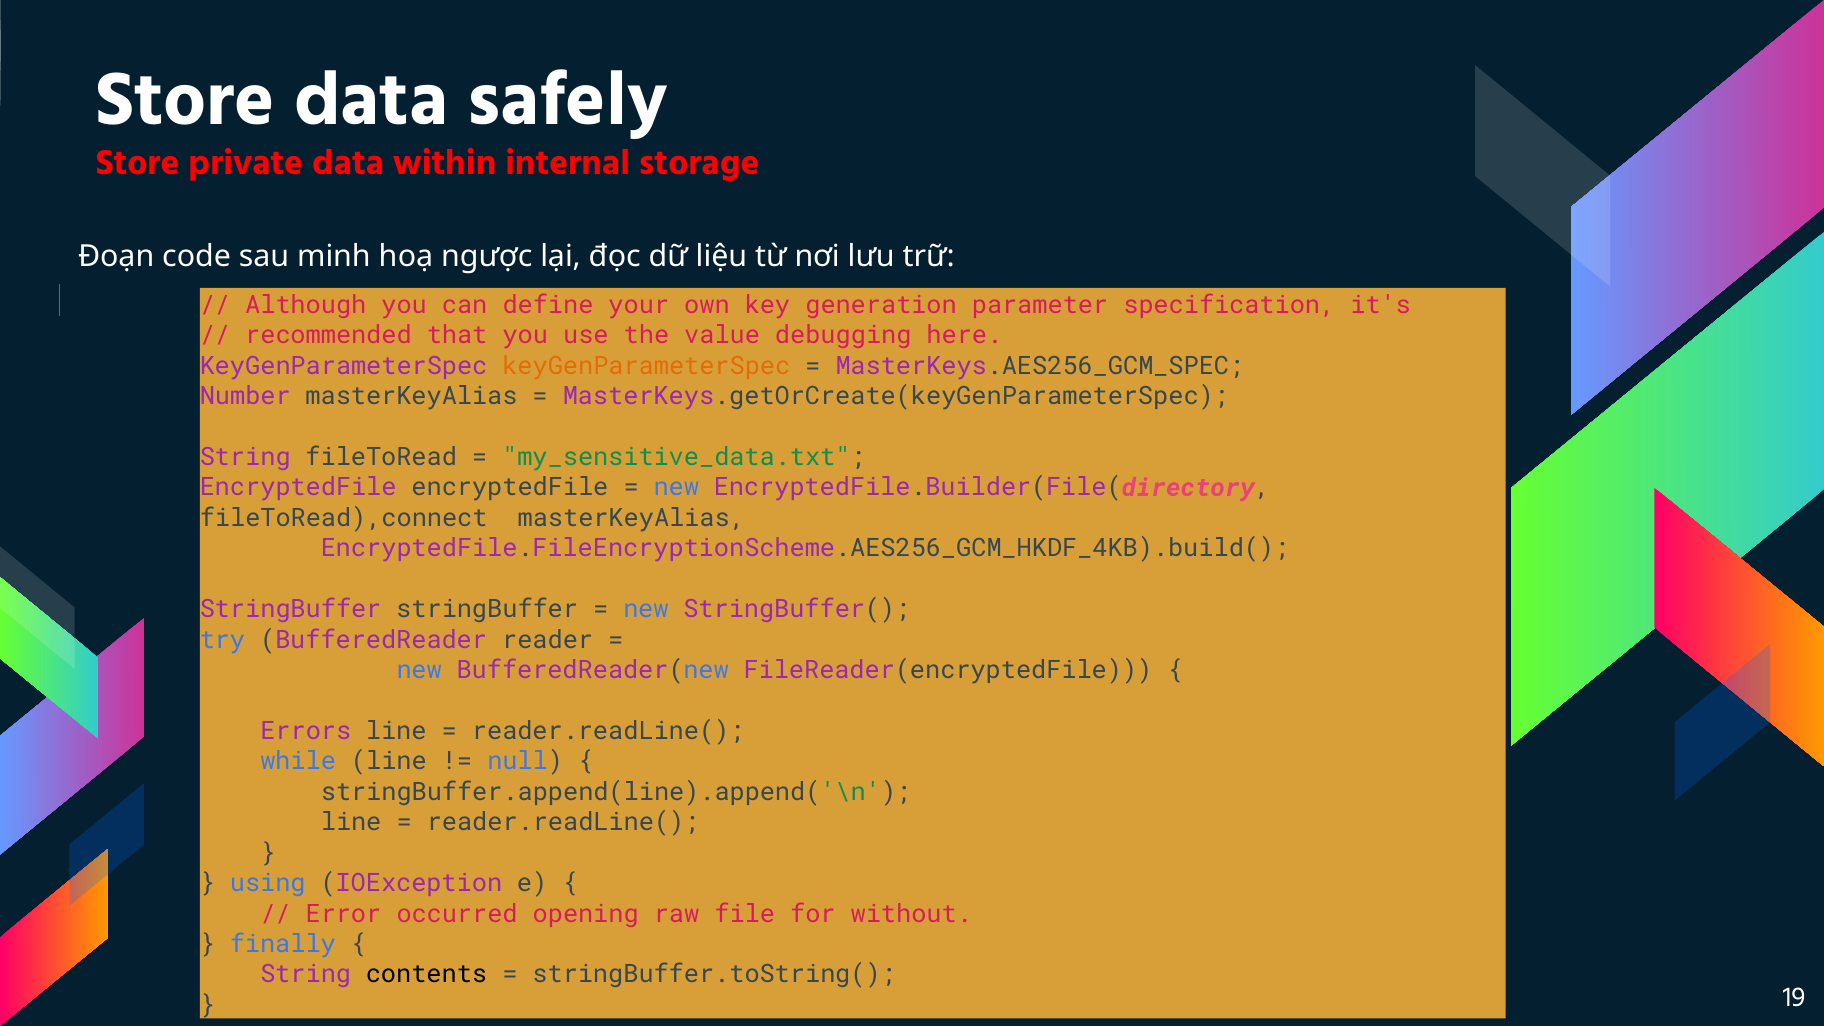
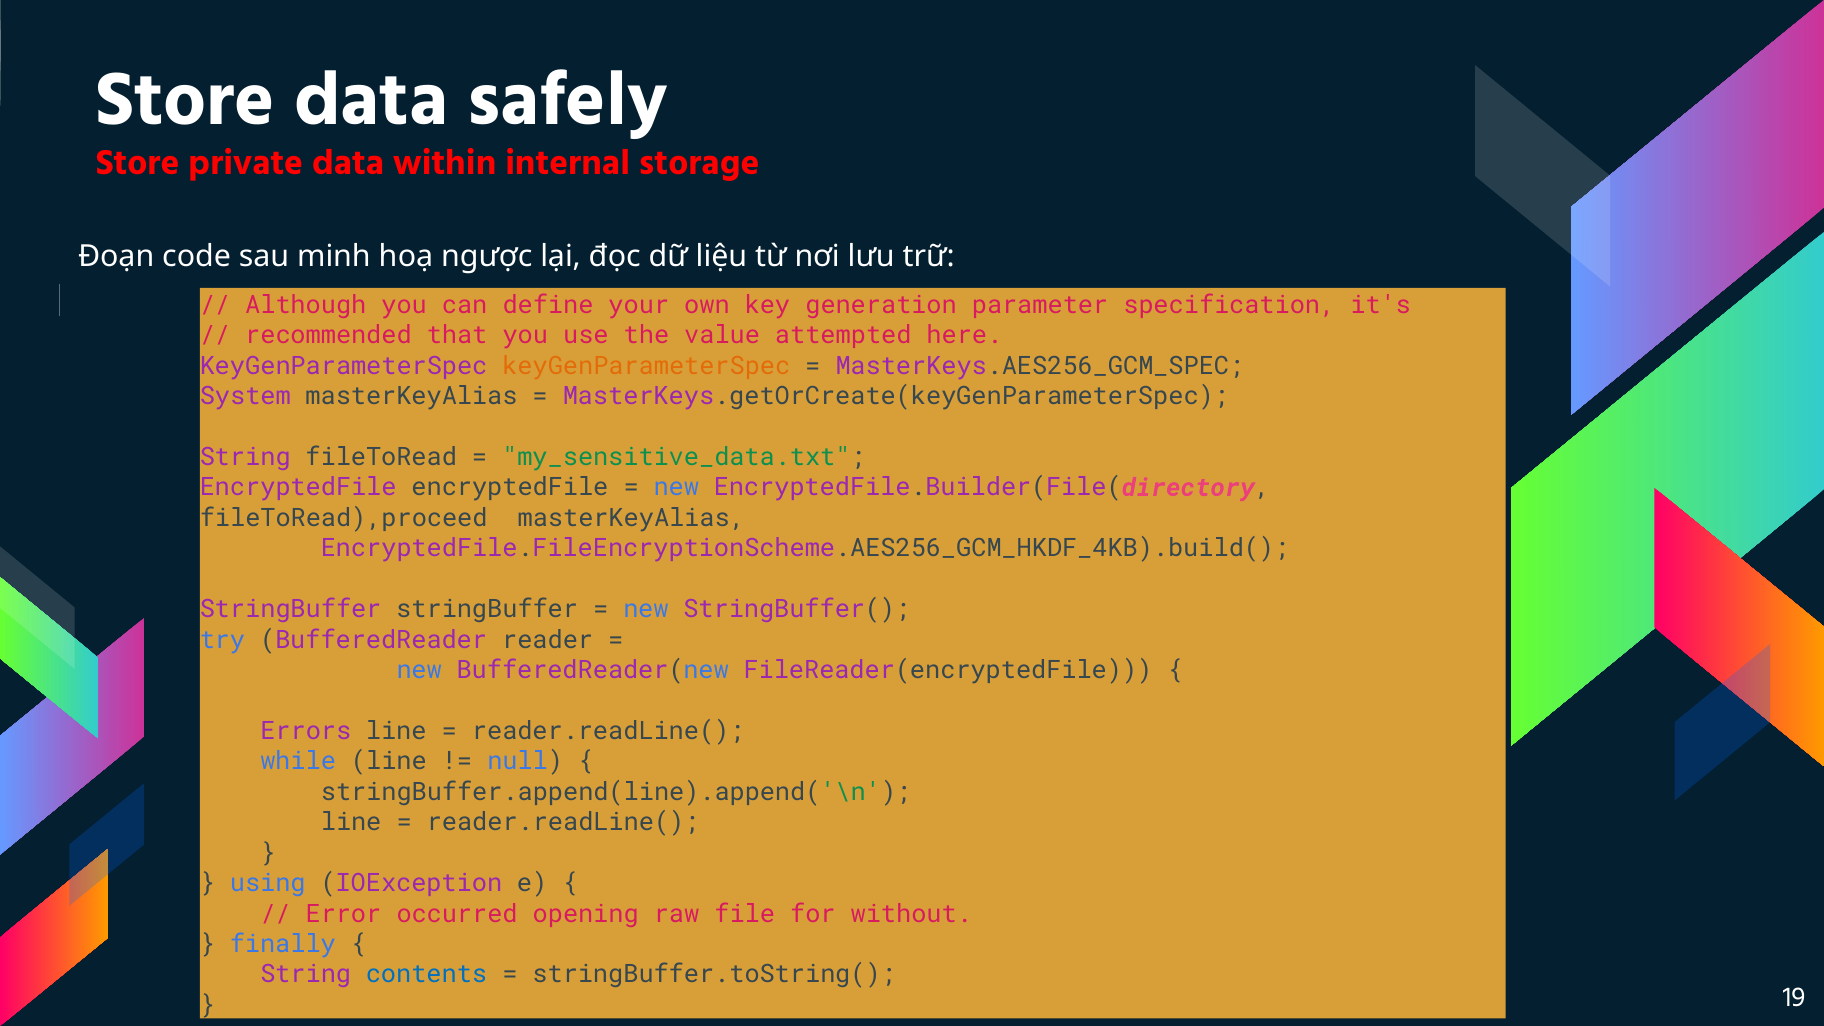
debugging: debugging -> attempted (843, 335)
Number: Number -> System (245, 396)
fileToRead),connect: fileToRead),connect -> fileToRead),proceed (344, 518)
contents colour: black -> blue (427, 975)
